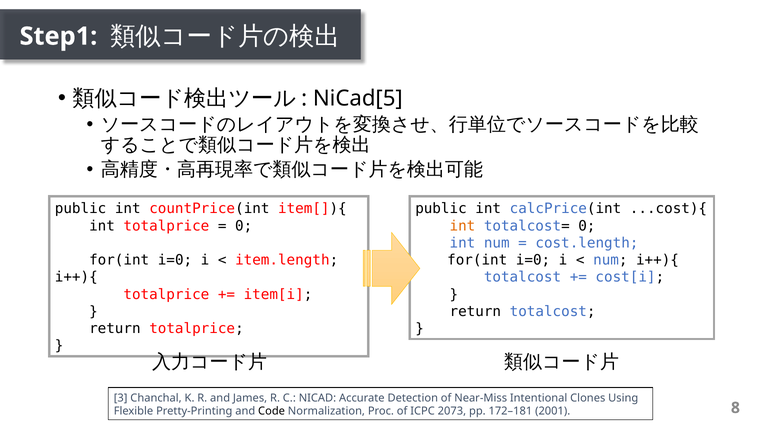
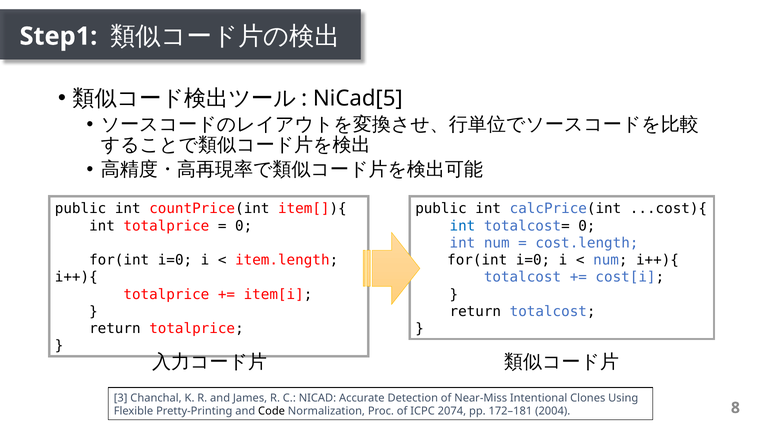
int colour: orange -> blue (462, 226)
2073: 2073 -> 2074 (452, 411)
2001: 2001 -> 2004 (553, 411)
